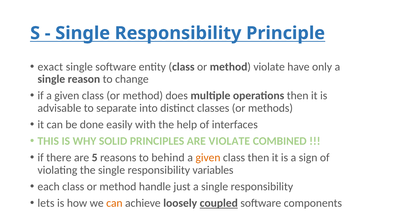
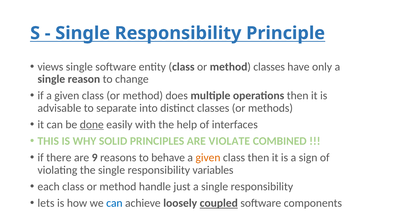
exact: exact -> views (50, 67)
method violate: violate -> classes (269, 67)
done underline: none -> present (92, 125)
5: 5 -> 9 (95, 158)
behind: behind -> behave (168, 158)
can colour: orange -> blue (114, 203)
